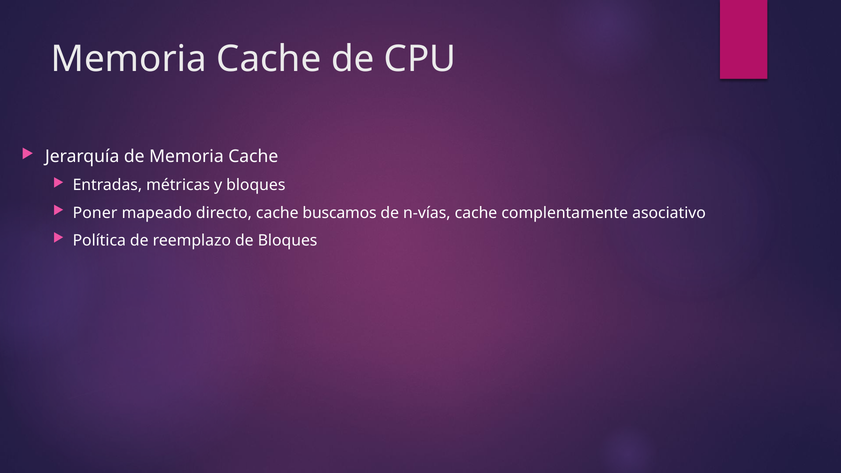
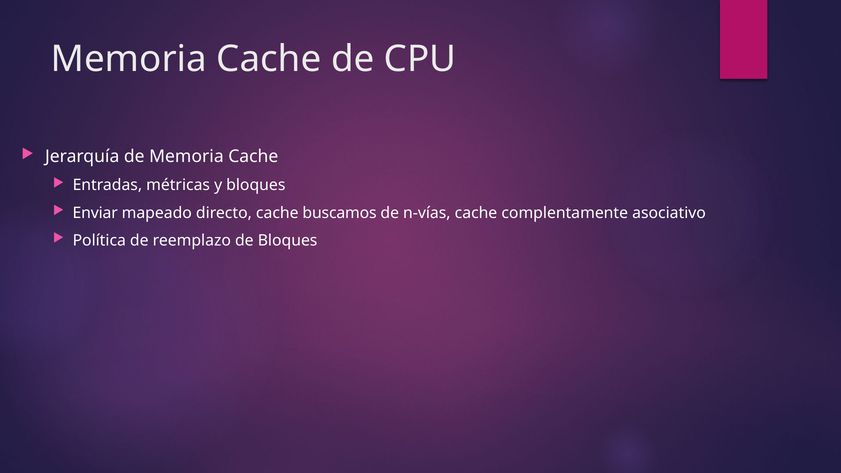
Poner: Poner -> Enviar (95, 213)
